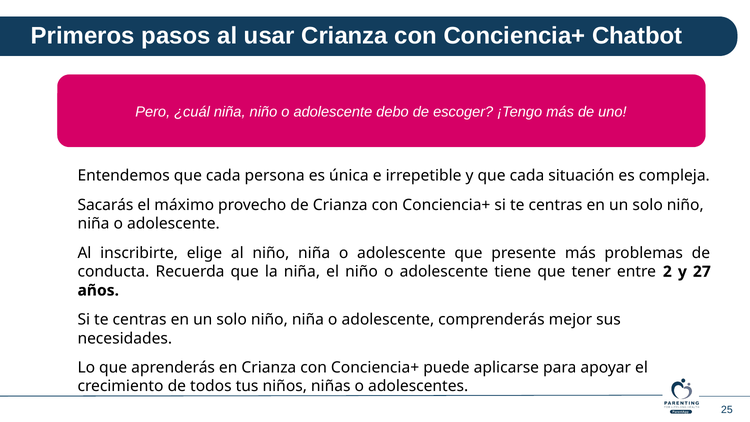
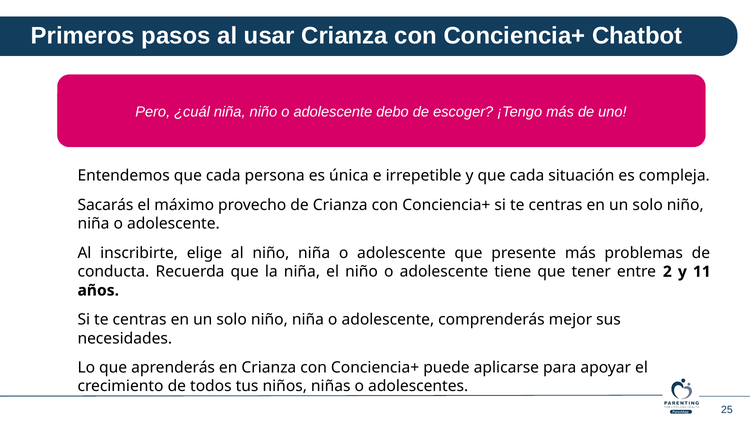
27: 27 -> 11 (702, 272)
